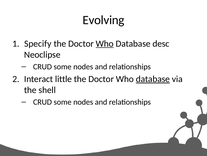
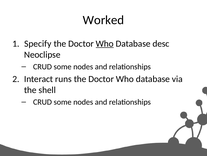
Evolving: Evolving -> Worked (103, 20)
little: little -> runs (63, 79)
database underline: present -> none (153, 79)
